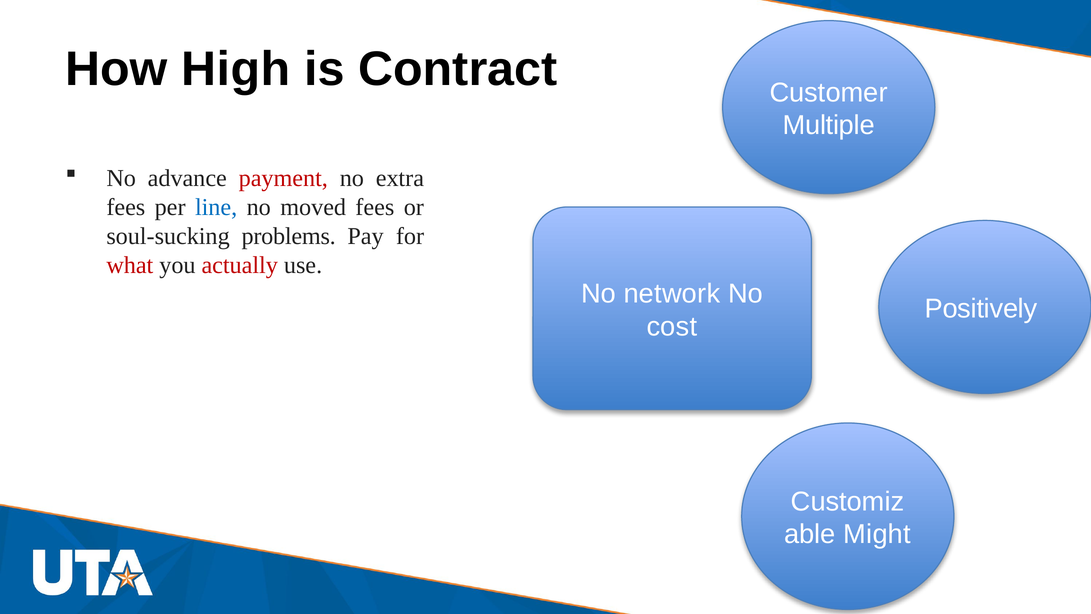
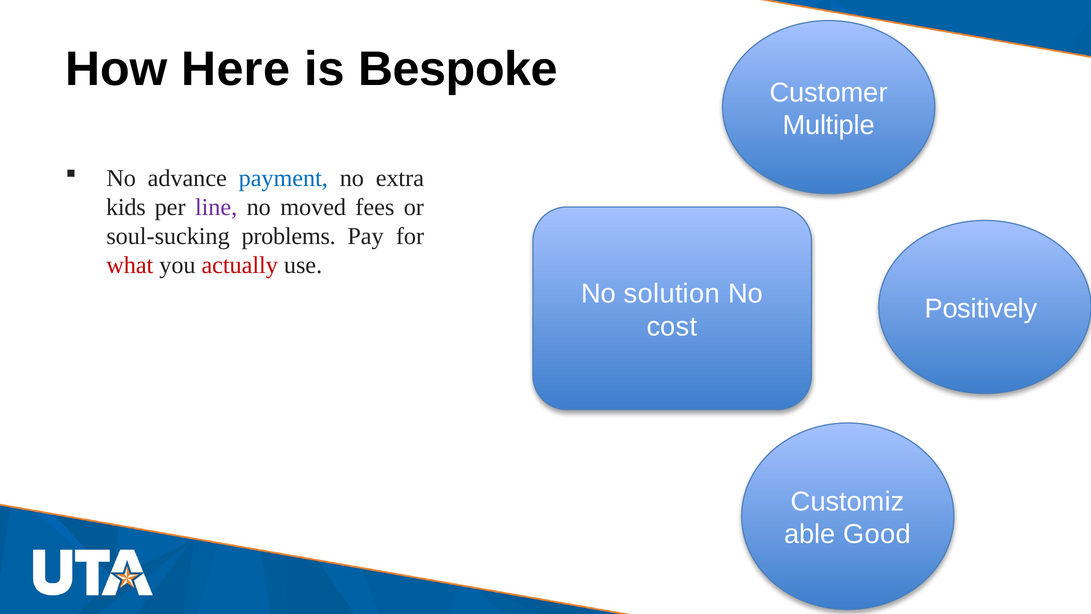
High: High -> Here (236, 69)
Contract: Contract -> Bespoke (458, 69)
payment colour: red -> blue (283, 178)
fees: fees -> kids (126, 207)
line colour: blue -> purple (216, 207)
network: network -> solution (672, 294)
Might: Might -> Good (877, 534)
